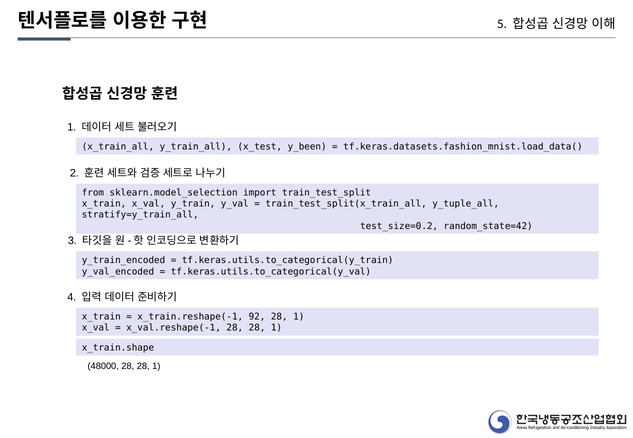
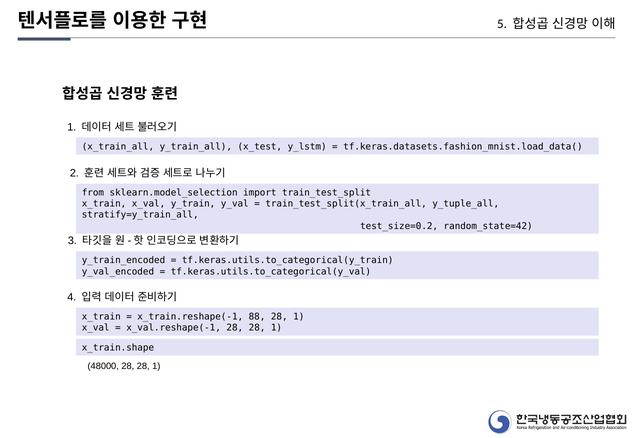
y_been: y_been -> y_lstm (307, 147)
92: 92 -> 88 (257, 317)
